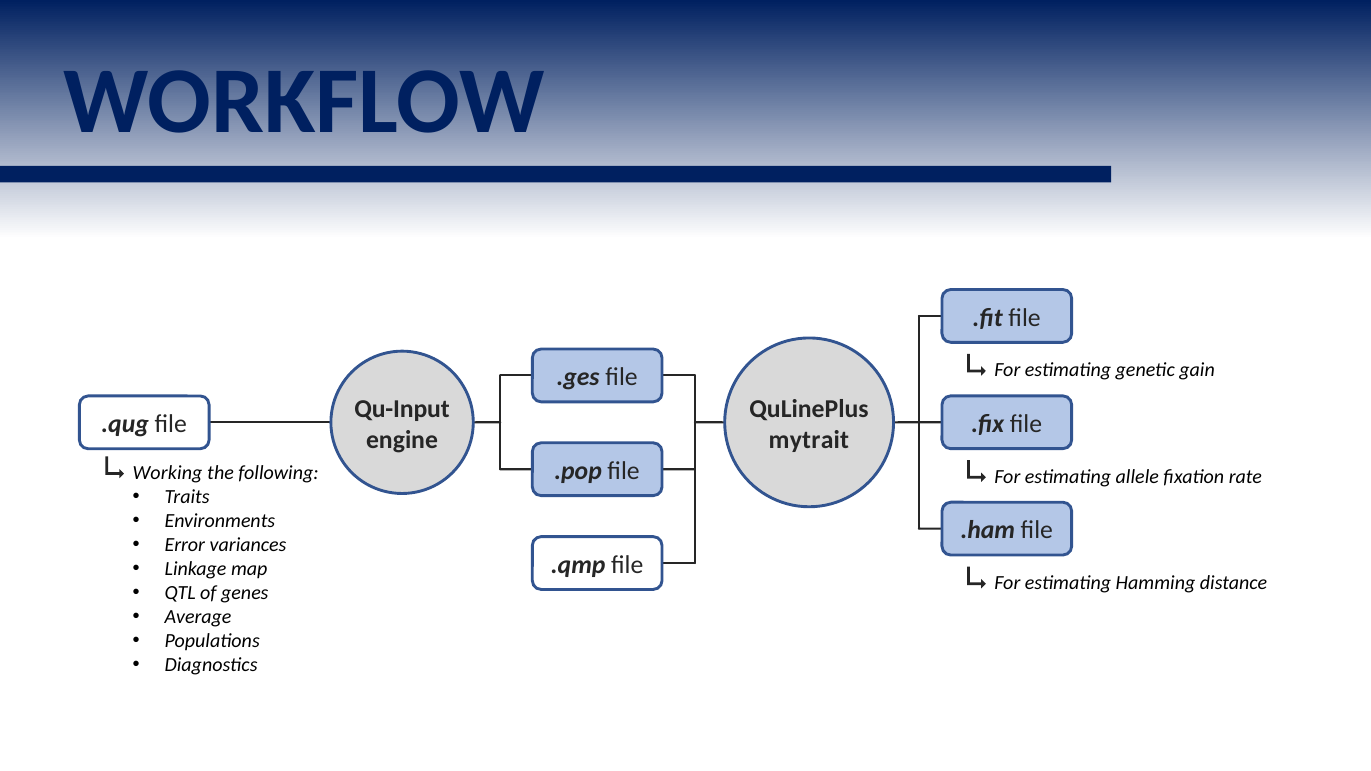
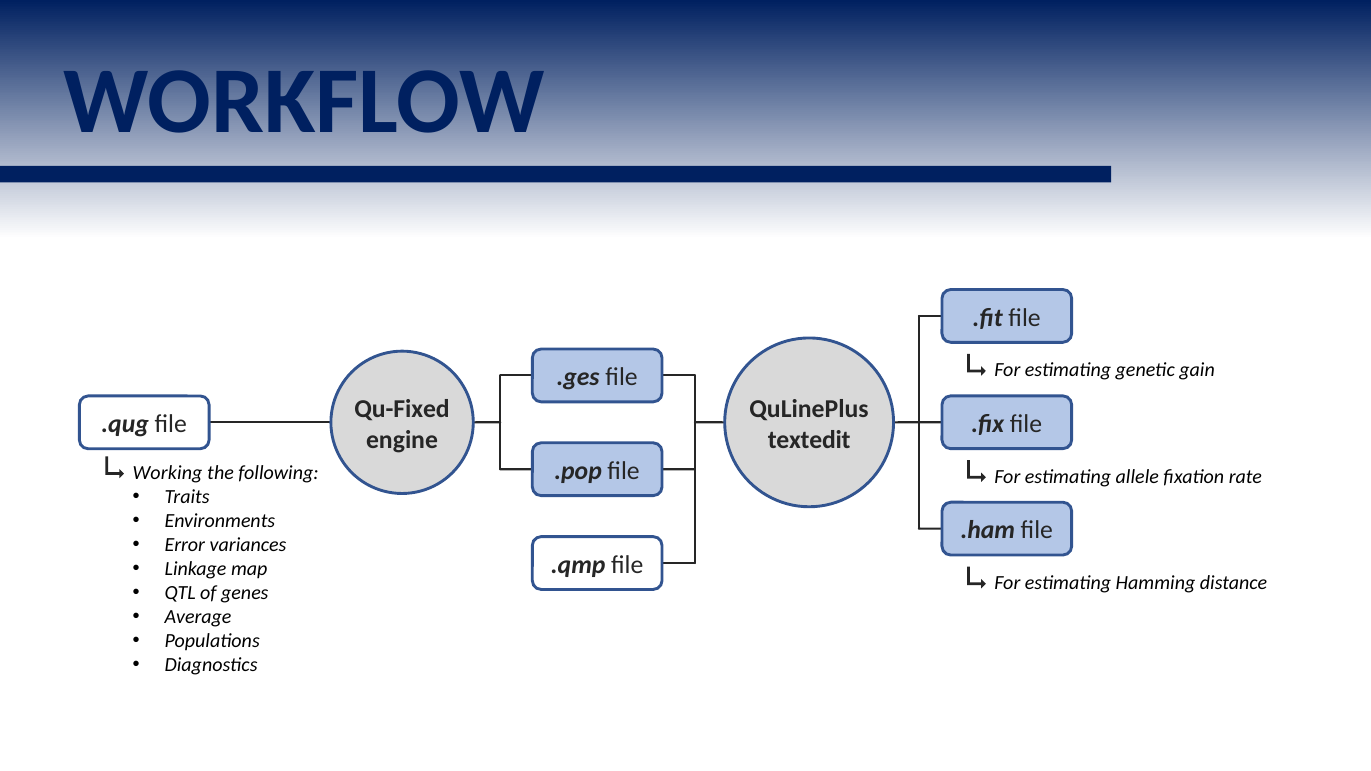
Qu-Input: Qu-Input -> Qu-Fixed (402, 409)
mytrait: mytrait -> textedit (809, 440)
